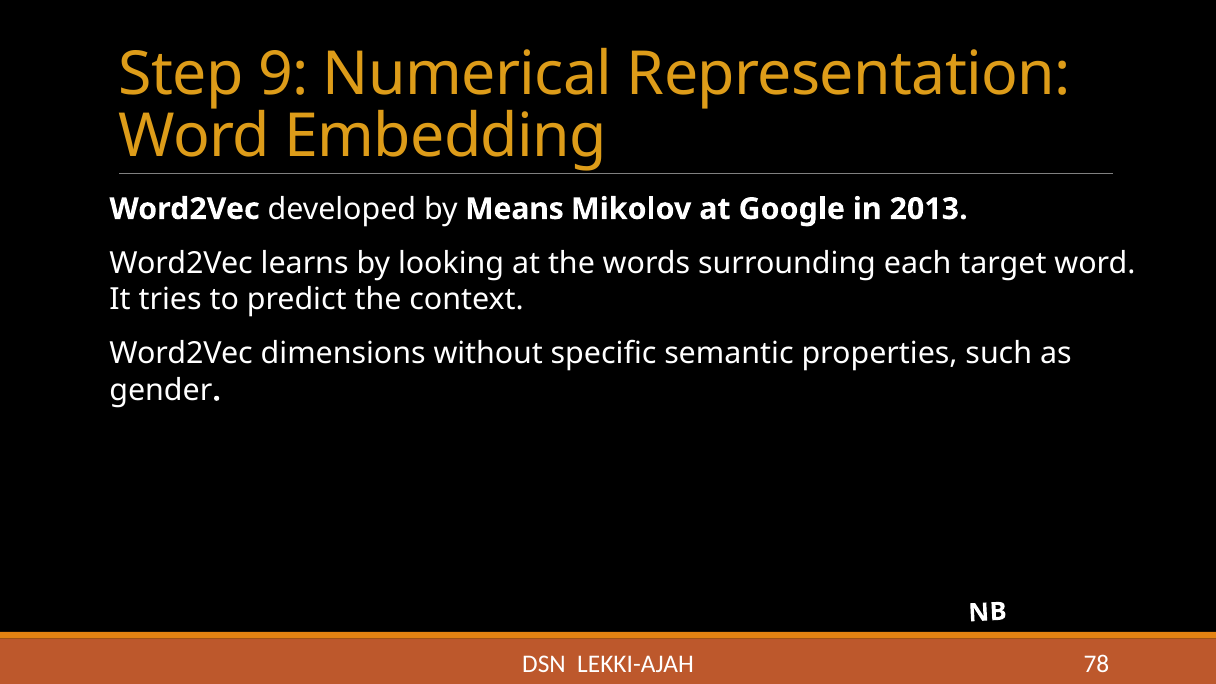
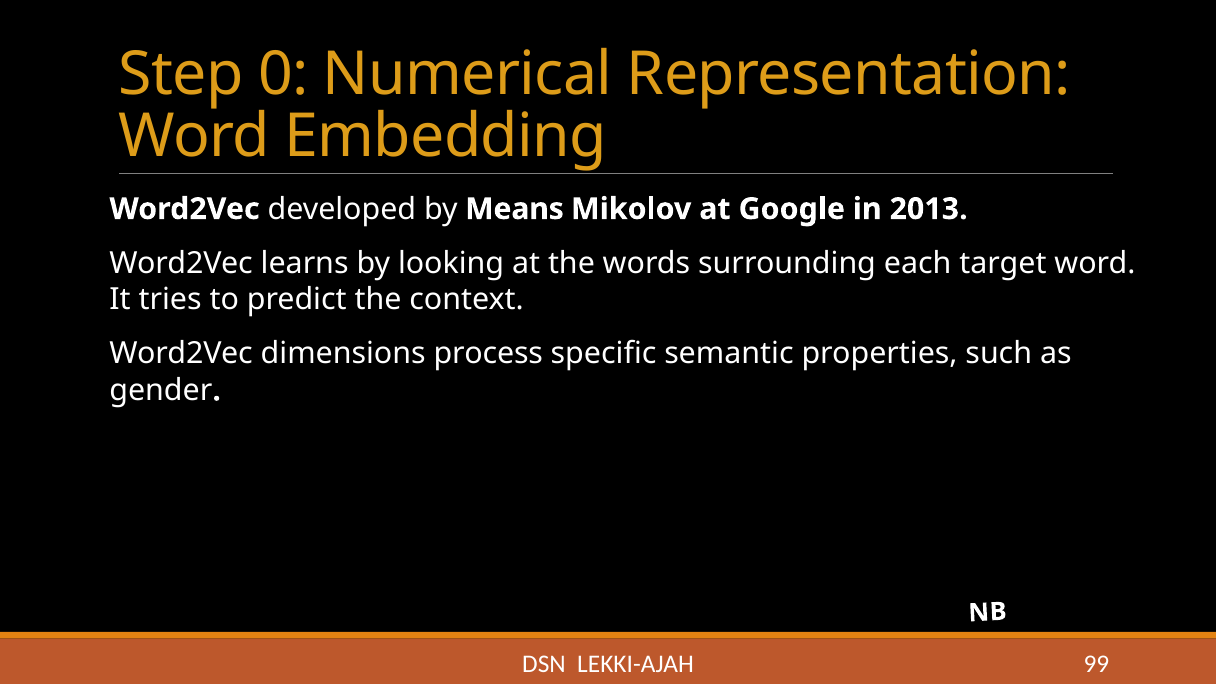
9: 9 -> 0 (283, 74)
without: without -> process (488, 354)
78: 78 -> 99 (1096, 664)
